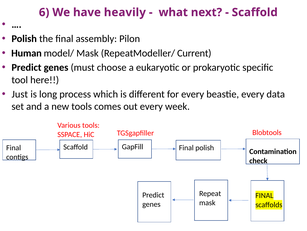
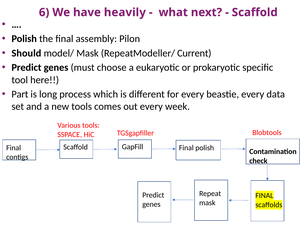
Human: Human -> Should (26, 53)
Just: Just -> Part (20, 94)
